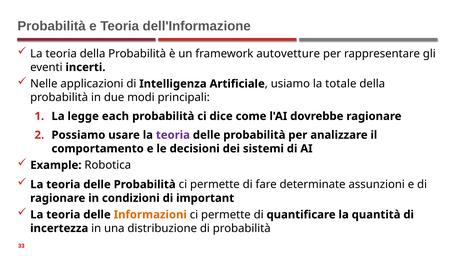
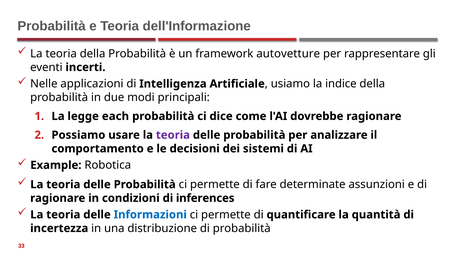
totale: totale -> indice (341, 84)
important: important -> inferences (205, 198)
Informazioni colour: orange -> blue (150, 214)
